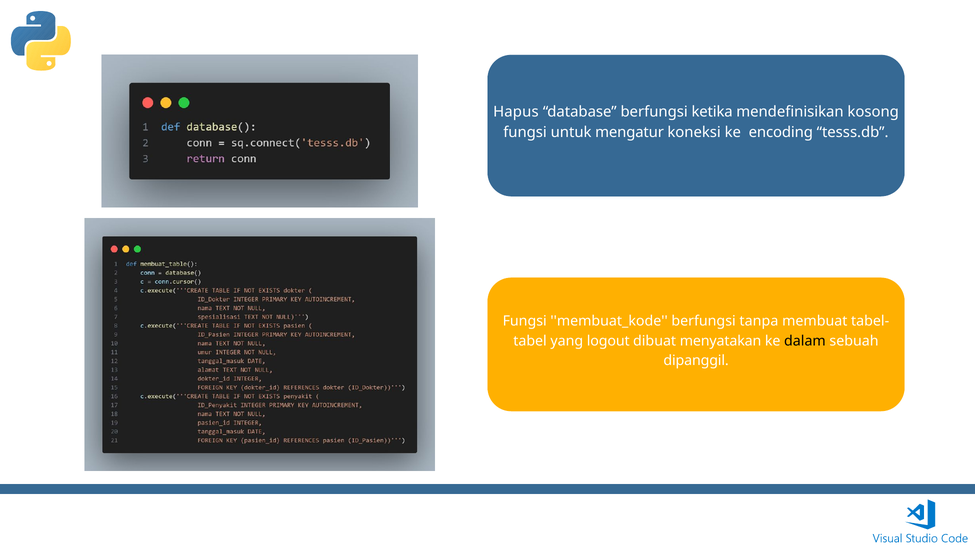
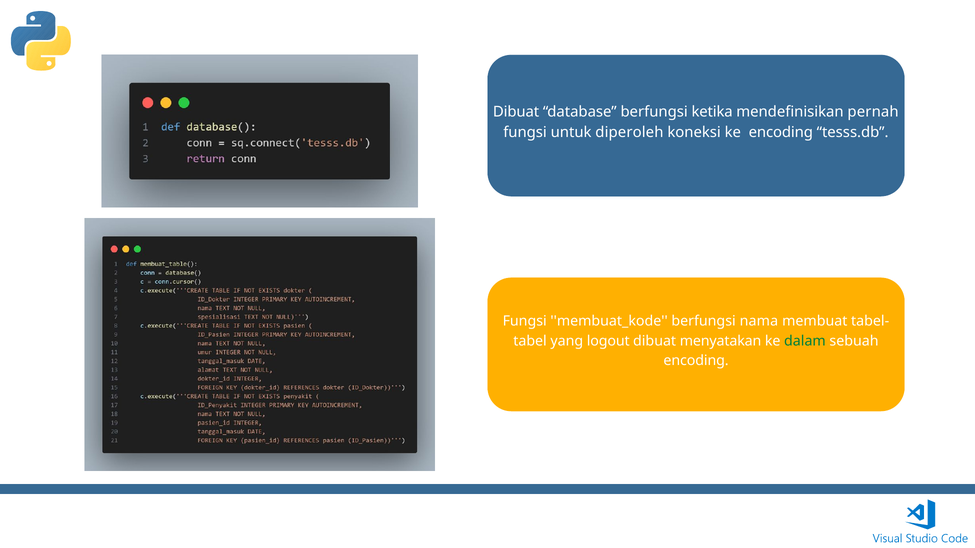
Hapus: Hapus -> Dibuat (516, 112)
kosong: kosong -> pernah (873, 112)
mengatur: mengatur -> diperoleh (629, 133)
tanpa: tanpa -> nama (759, 321)
dalam colour: black -> green (805, 341)
dipanggil: dipanggil -> encoding (696, 361)
